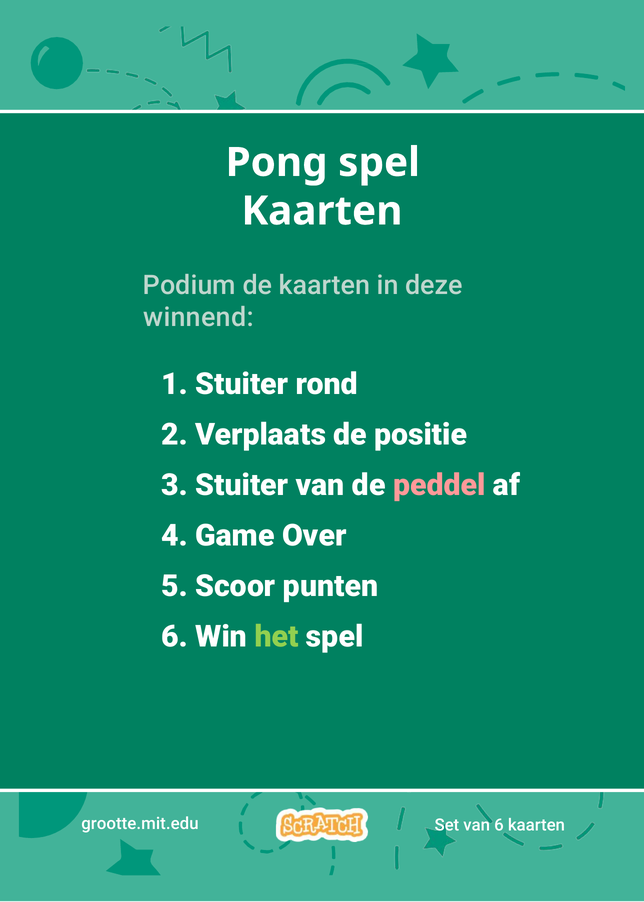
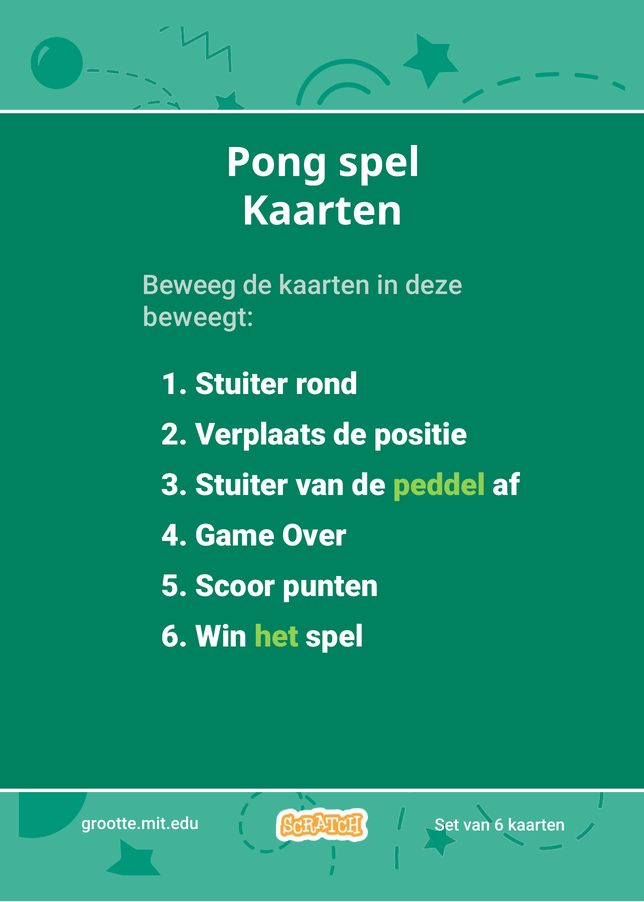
Podium: Podium -> Beweeg (190, 285)
winnend: winnend -> beweegt (199, 317)
peddel colour: pink -> light green (439, 485)
